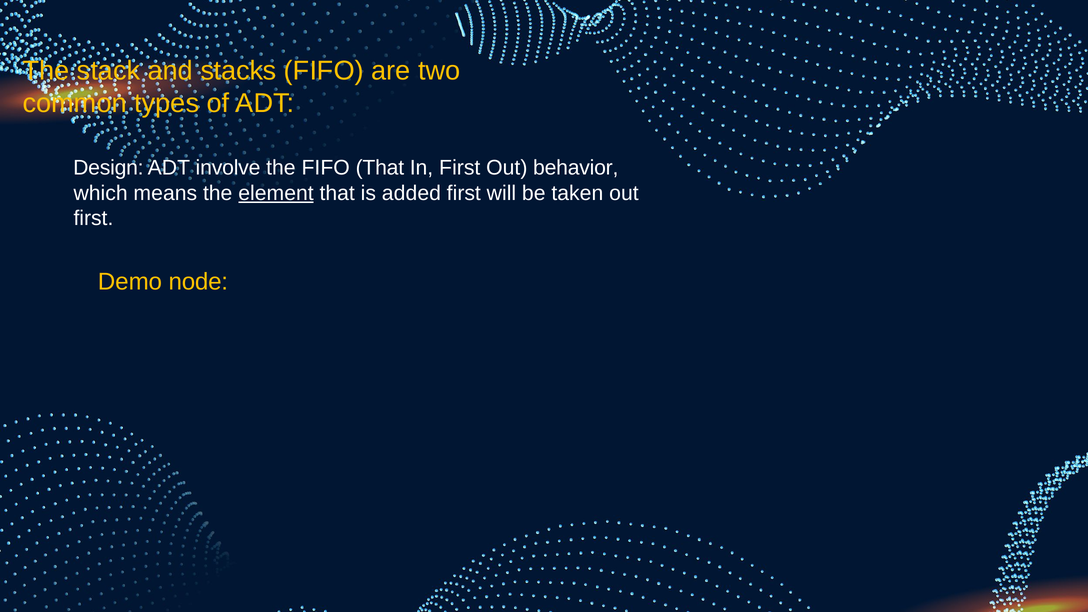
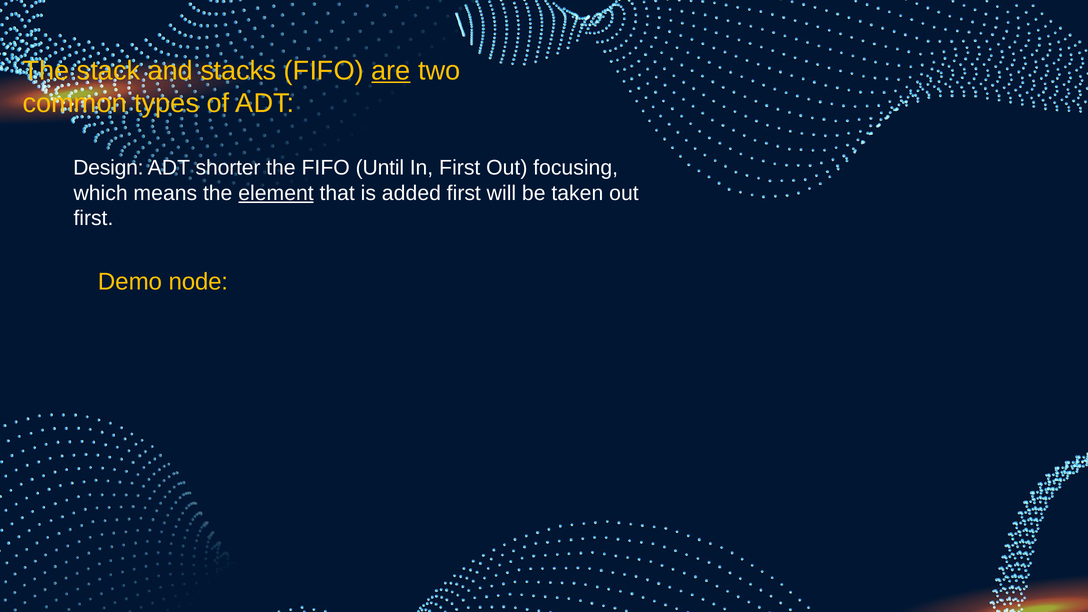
are underline: none -> present (391, 71)
involve: involve -> shorter (228, 168)
FIFO That: That -> Until (380, 168)
behavior: behavior -> focusing (576, 168)
